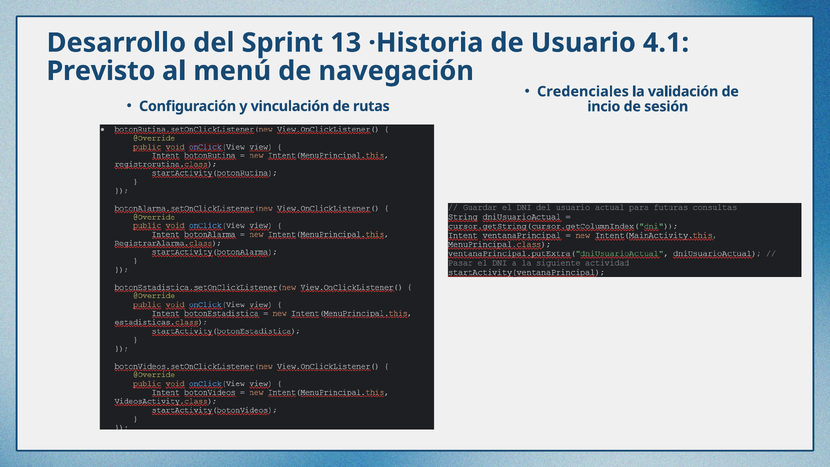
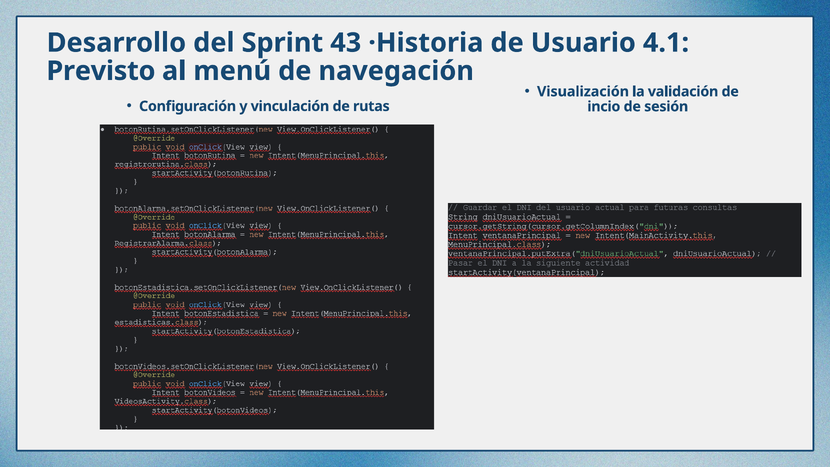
13: 13 -> 43 (346, 43)
Credenciales: Credenciales -> Visualización (583, 92)
